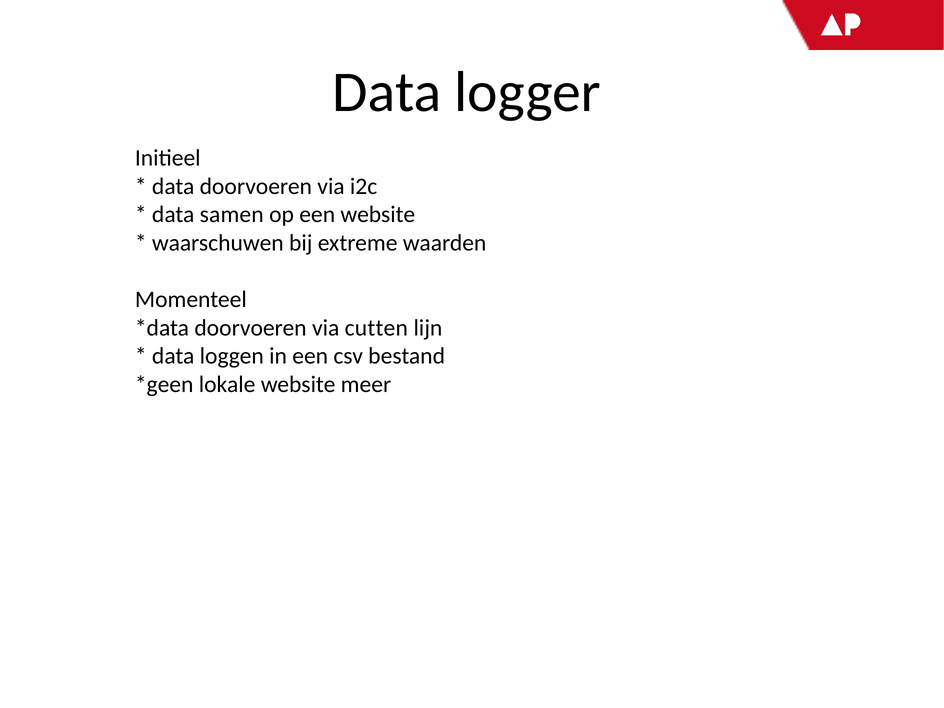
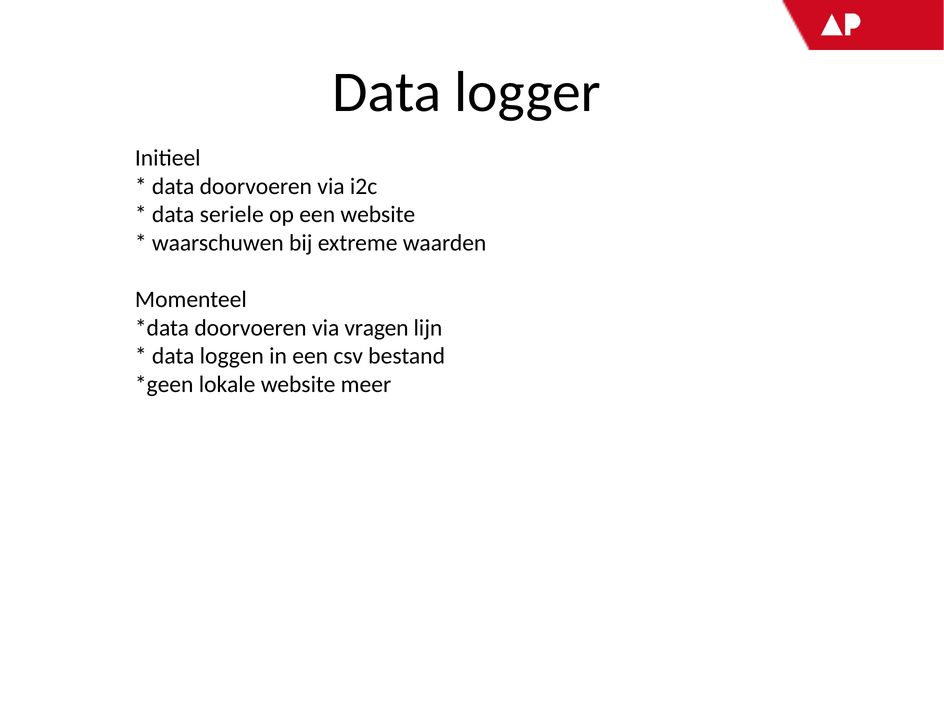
samen: samen -> seriele (232, 215)
cutten: cutten -> vragen (377, 328)
